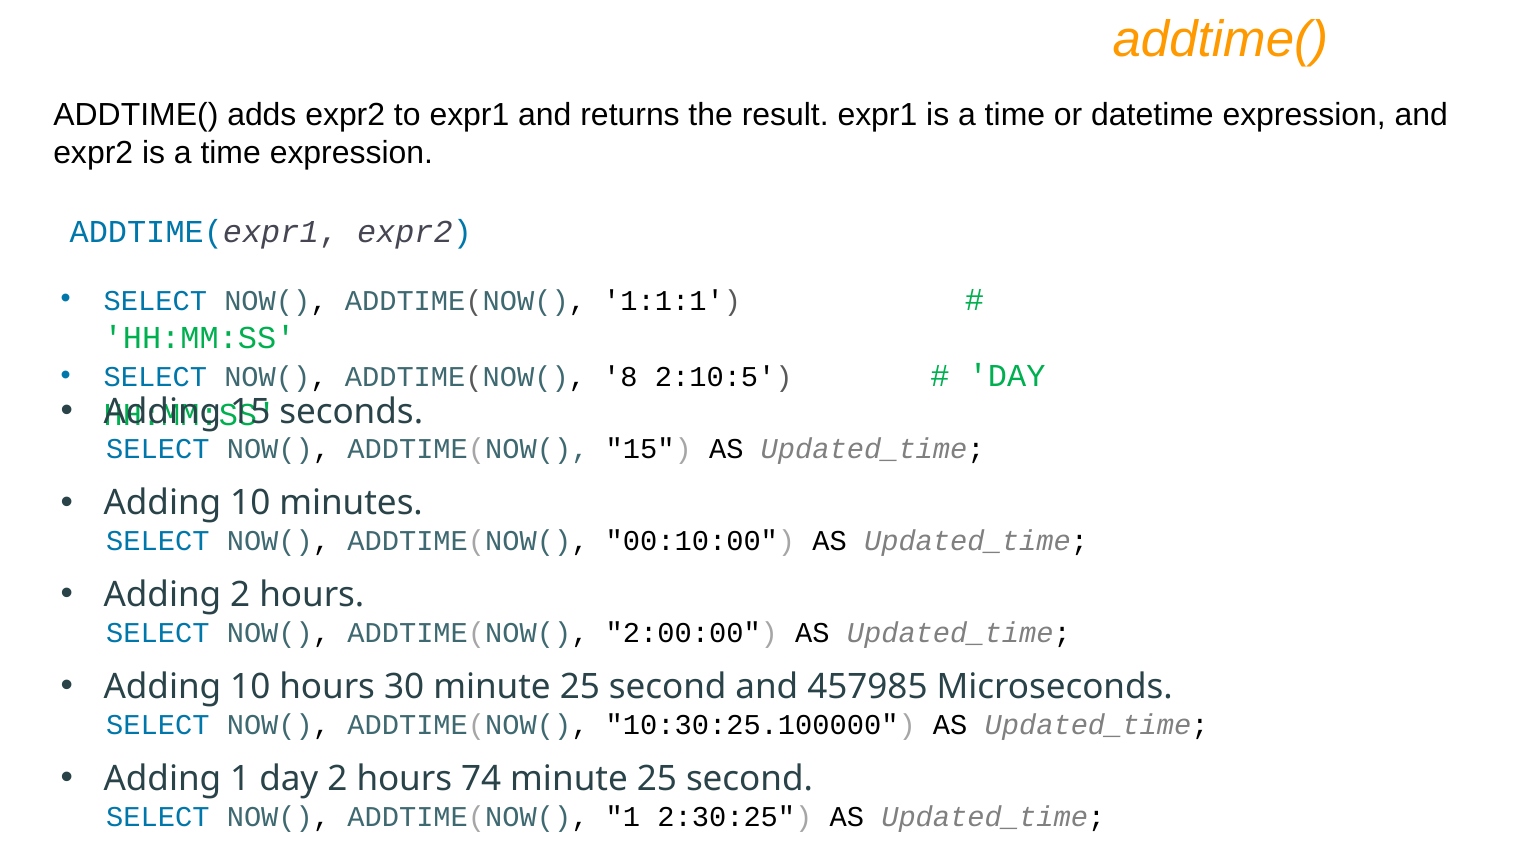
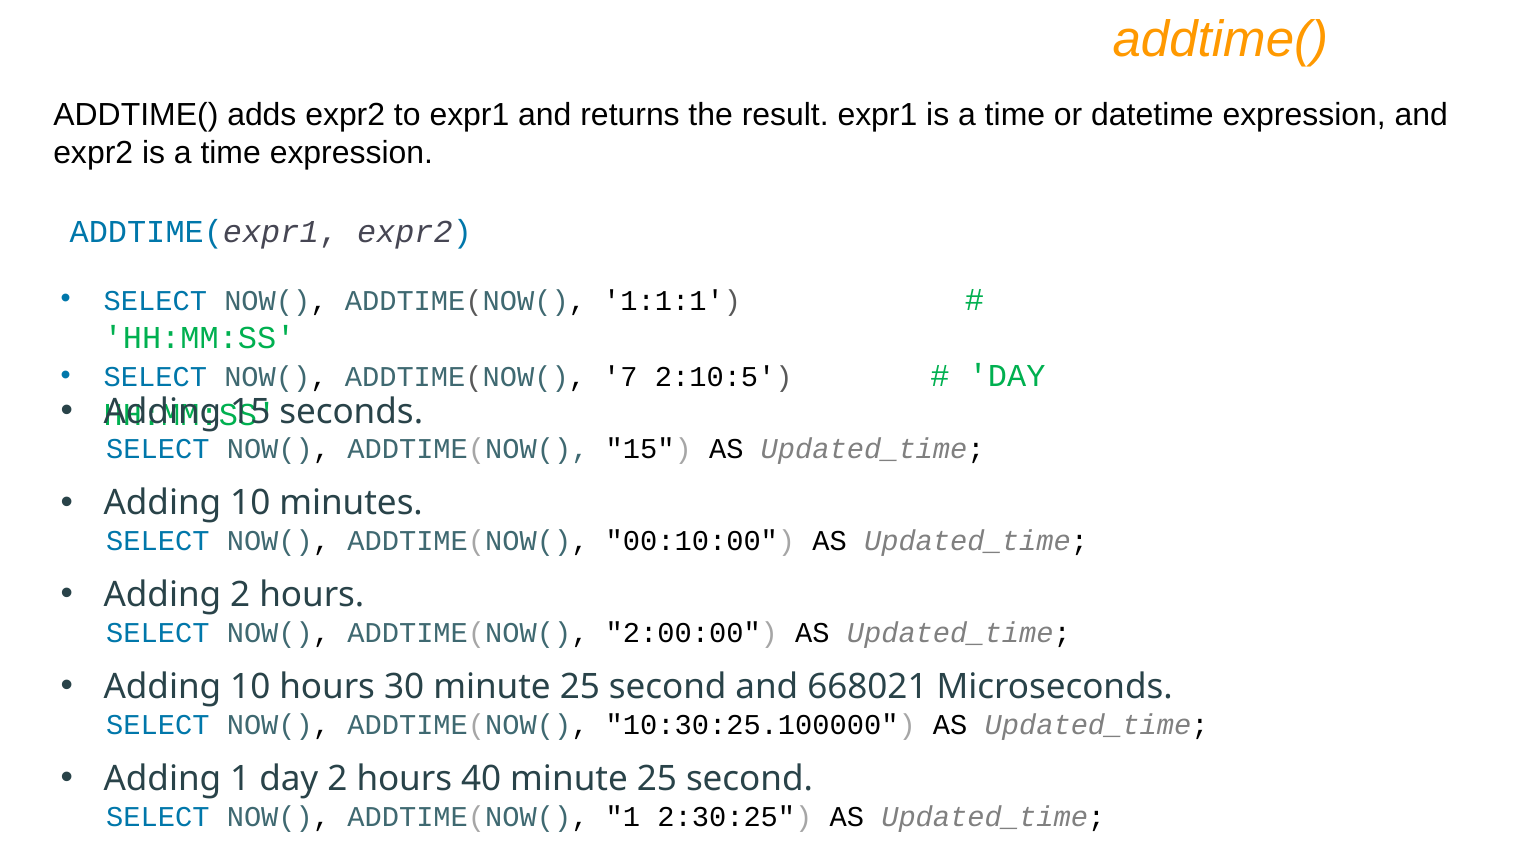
8: 8 -> 7 (620, 377)
457985: 457985 -> 668021 (867, 687)
74: 74 -> 40 (481, 779)
